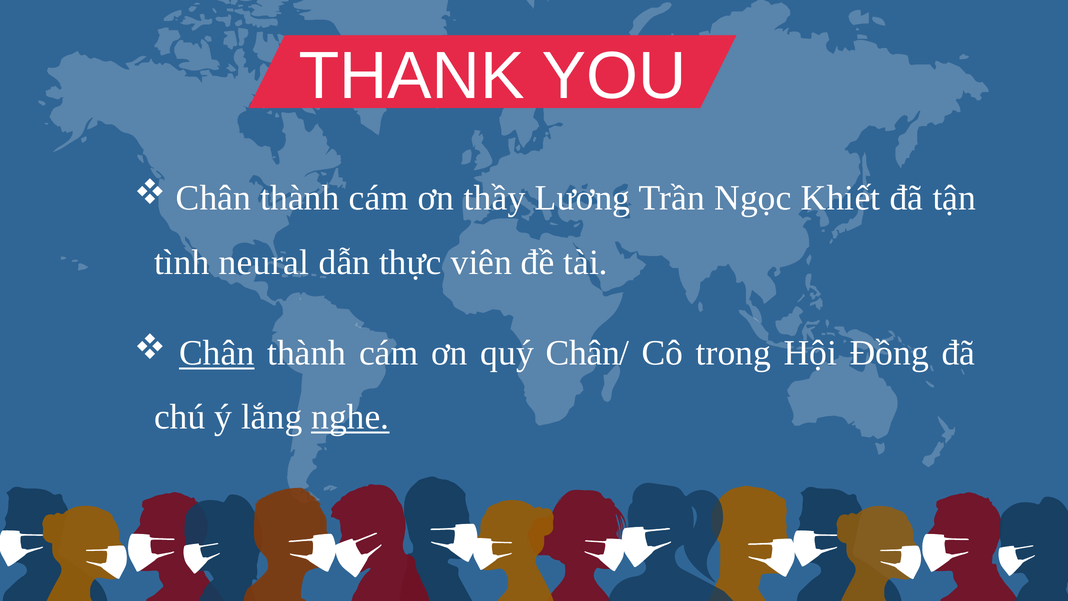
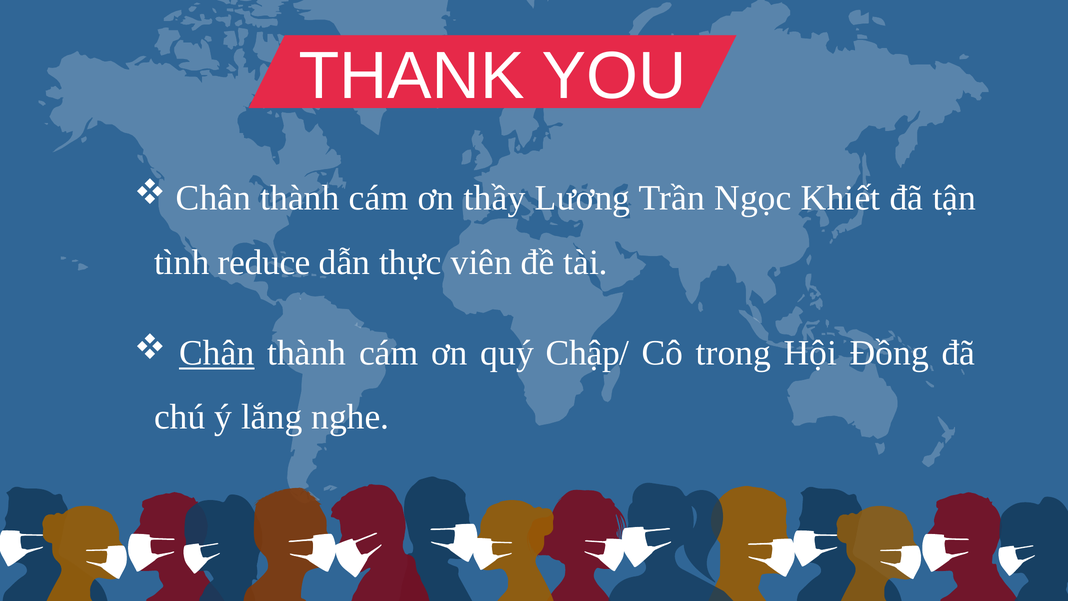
neural: neural -> reduce (264, 262)
Chân/: Chân/ -> Chập/ (588, 353)
nghe underline: present -> none (350, 417)
